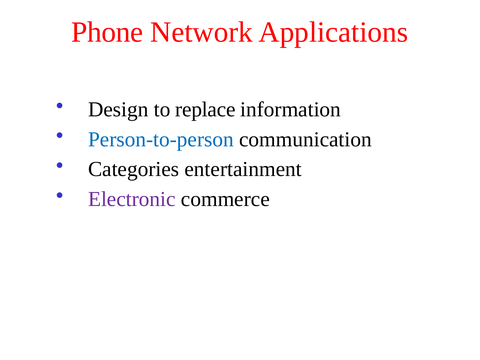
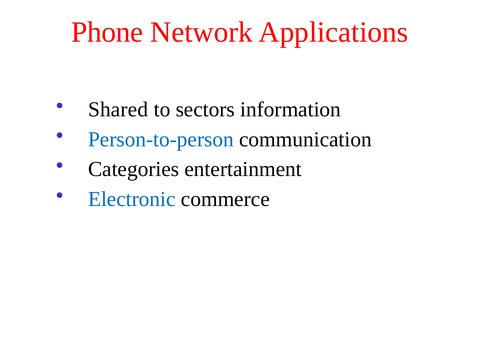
Design: Design -> Shared (118, 110)
replace: replace -> sectors (205, 110)
Electronic colour: purple -> blue (132, 199)
